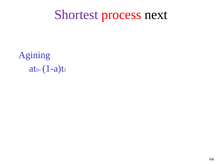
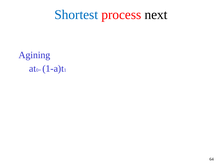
Shortest colour: purple -> blue (76, 15)
